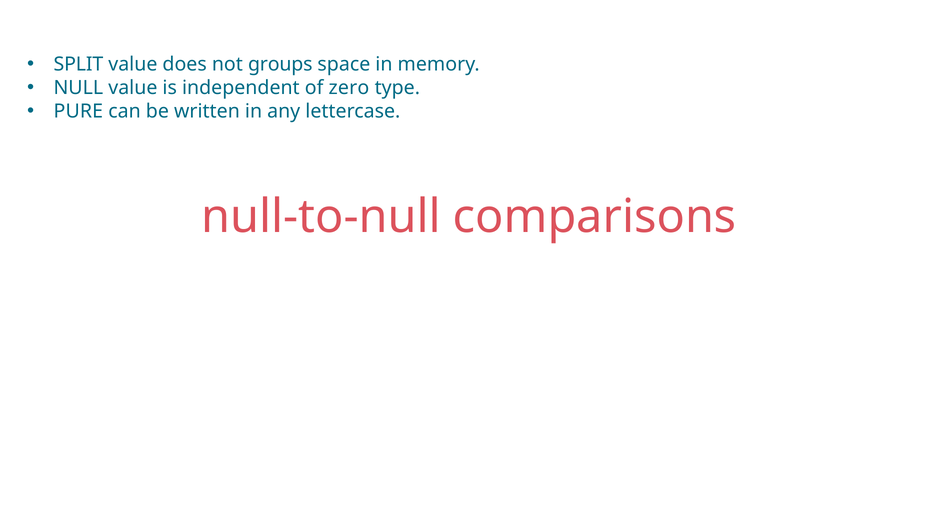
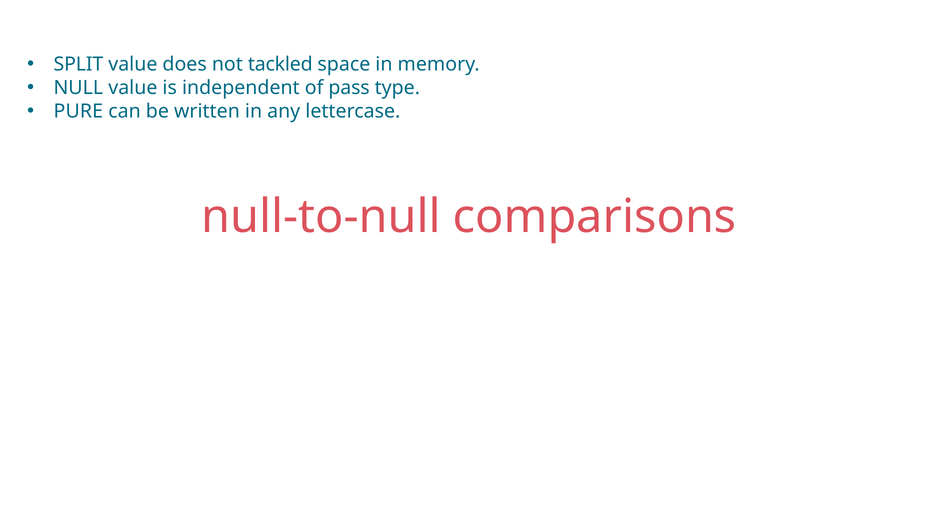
groups: groups -> tackled (280, 64)
zero: zero -> pass (349, 88)
